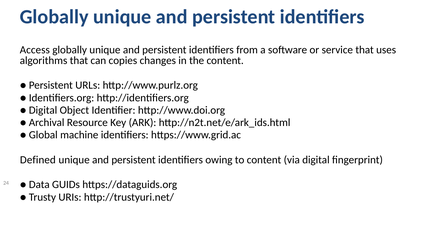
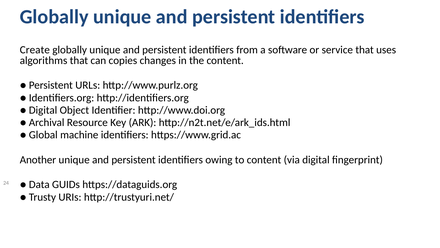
Access: Access -> Create (35, 50)
Defined: Defined -> Another (38, 160)
